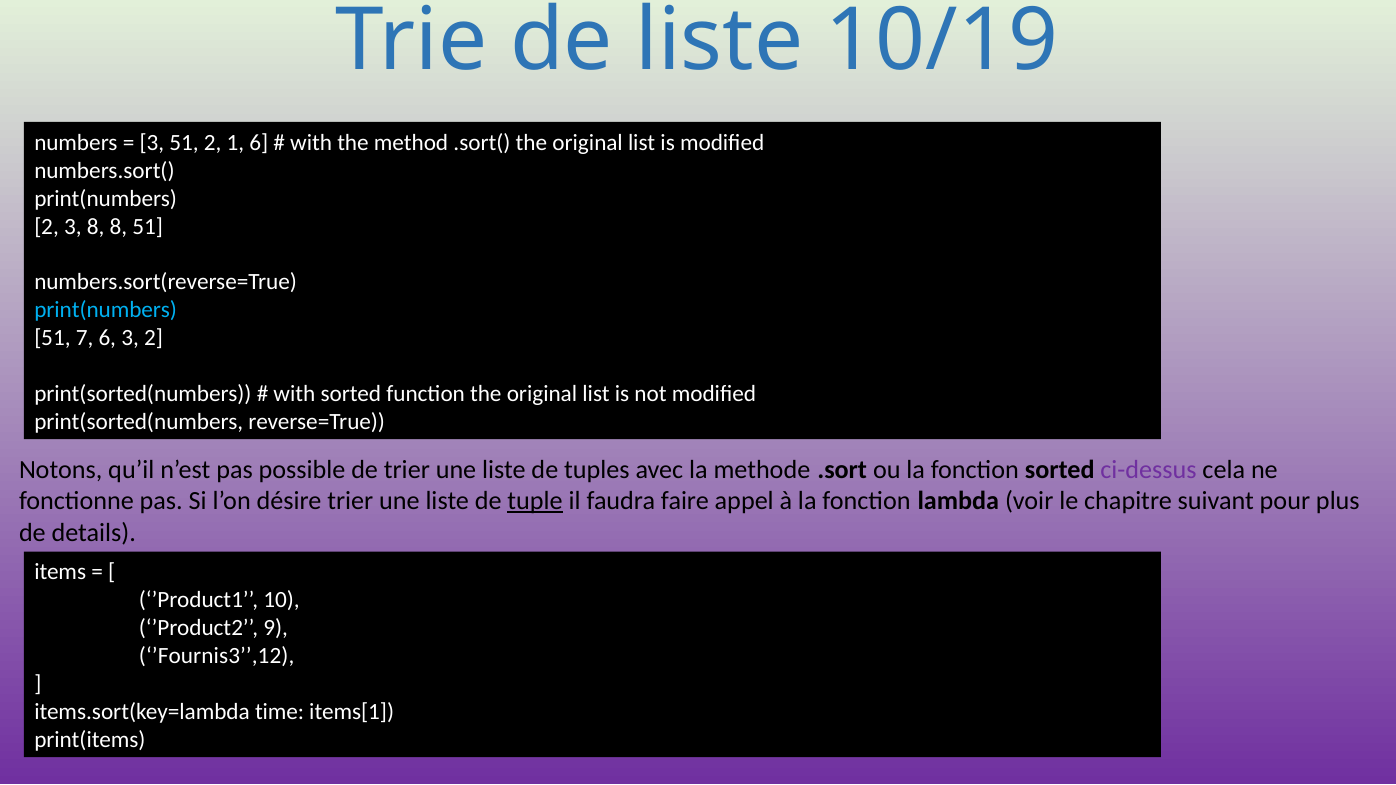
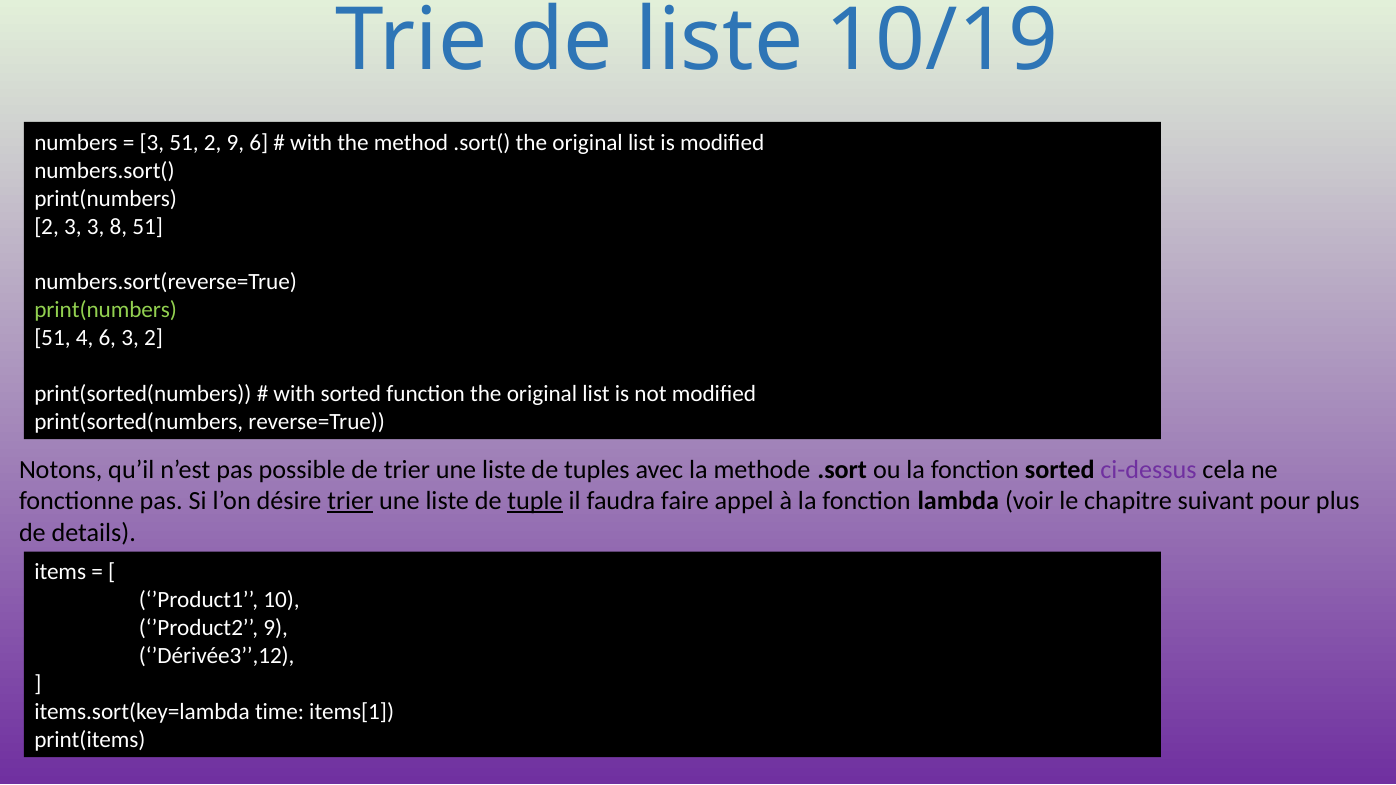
2 1: 1 -> 9 (235, 143)
3 8: 8 -> 3 (96, 226)
print(numbers colour: light blue -> light green (106, 310)
7: 7 -> 4 (85, 338)
trier underline: none -> present (350, 501)
’Fournis3’’,12: ’Fournis3’’,12 -> ’Dérivée3’’,12 (217, 656)
